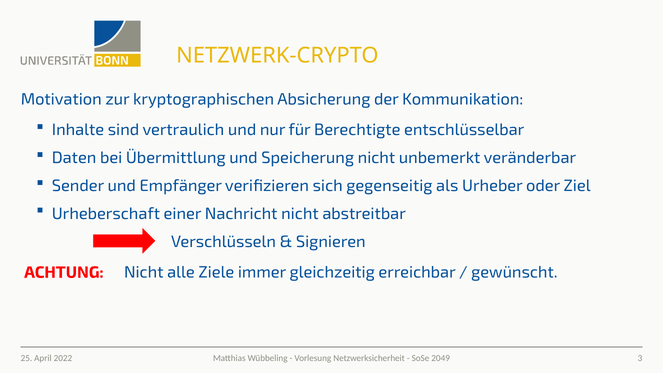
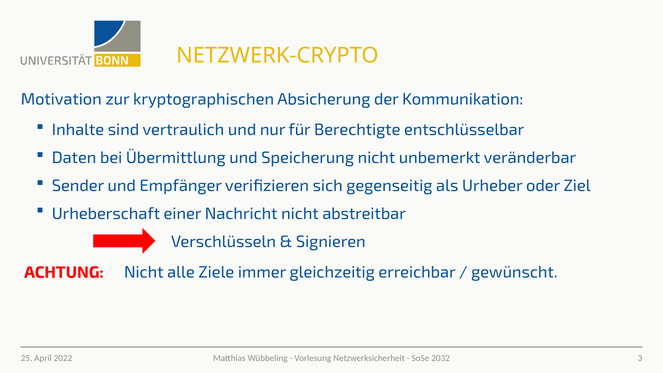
2049: 2049 -> 2032 (441, 358)
